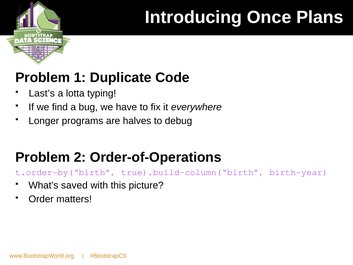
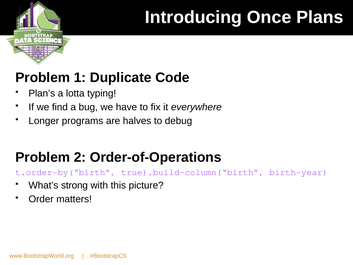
Last’s: Last’s -> Plan’s (42, 93)
saved: saved -> strong (74, 185)
